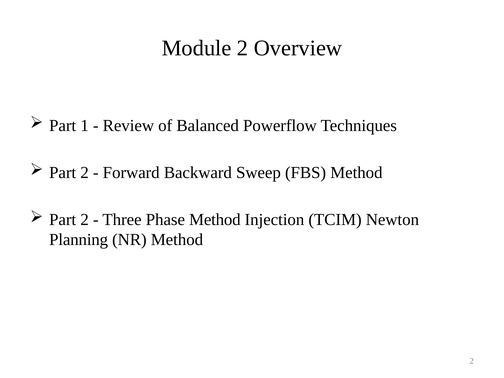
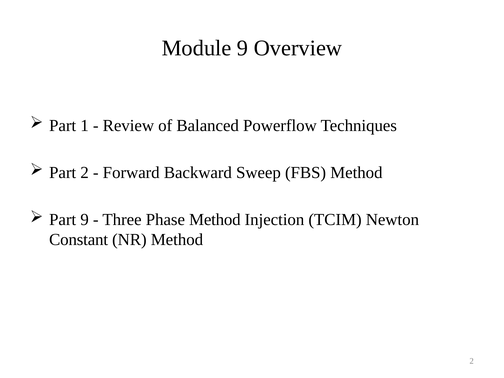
Module 2: 2 -> 9 (243, 48)
2: 2 -> 9 (85, 220)
Planning: Planning -> Constant (79, 240)
